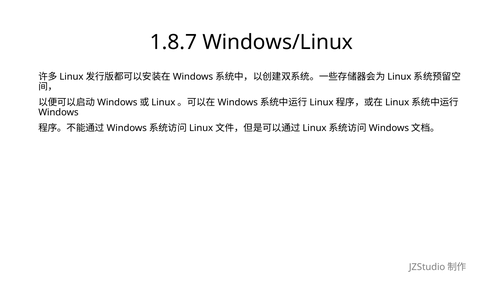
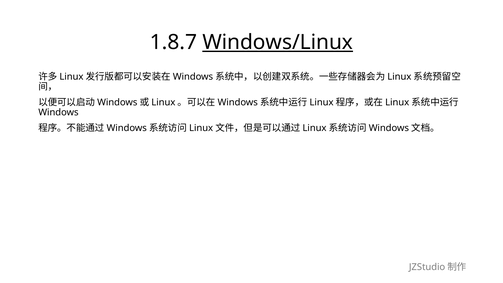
Windows/Linux underline: none -> present (278, 42)
